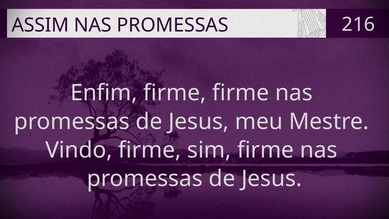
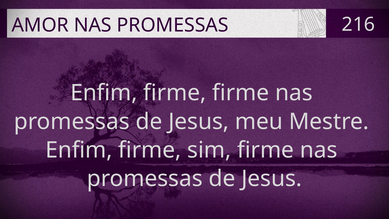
ASSIM: ASSIM -> AMOR (40, 25)
Vindo: Vindo -> Enfim (79, 150)
